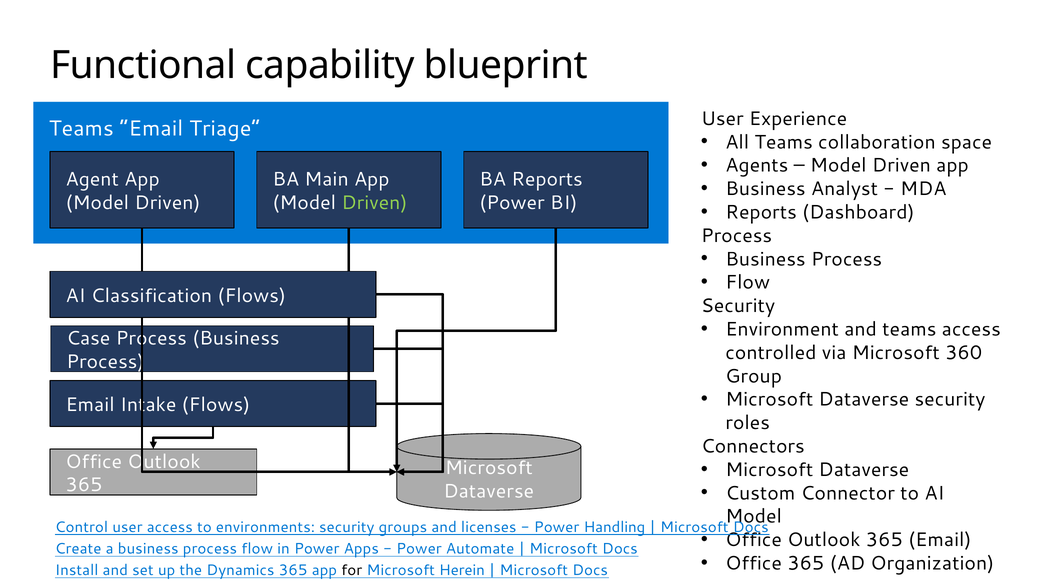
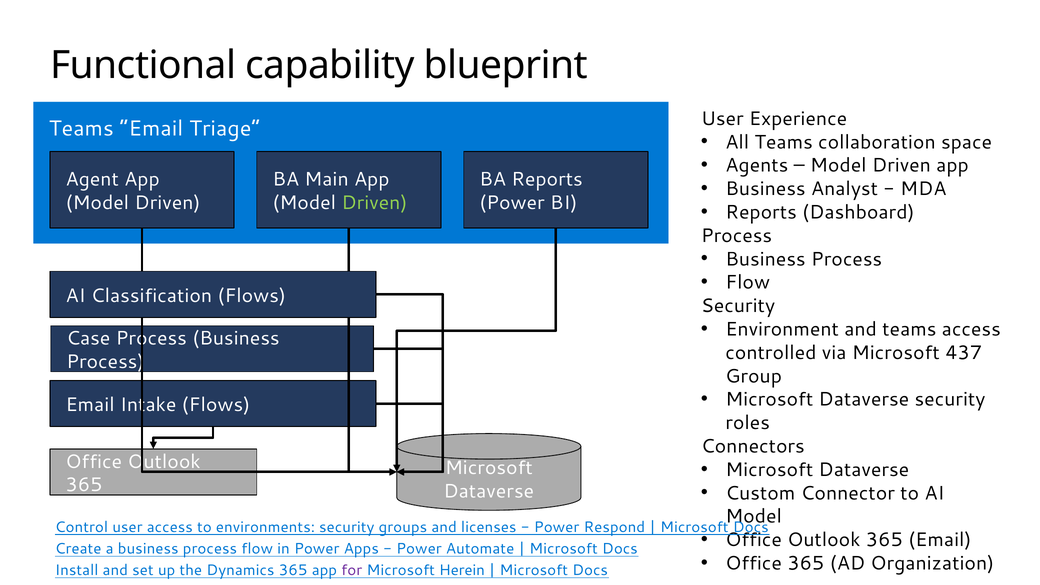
360: 360 -> 437 (964, 353)
Handling: Handling -> Respond (614, 527)
for colour: black -> purple (352, 570)
